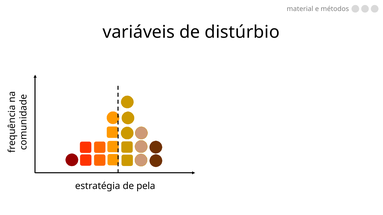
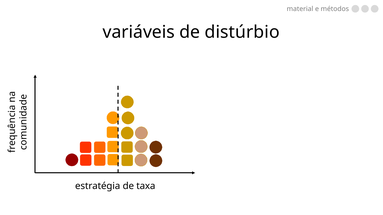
pela: pela -> taxa (146, 186)
